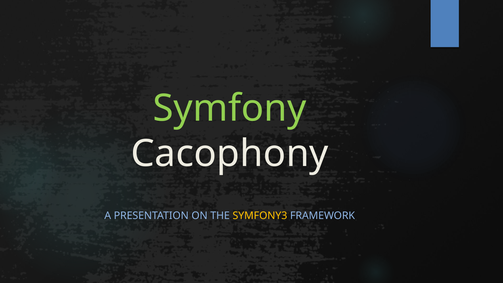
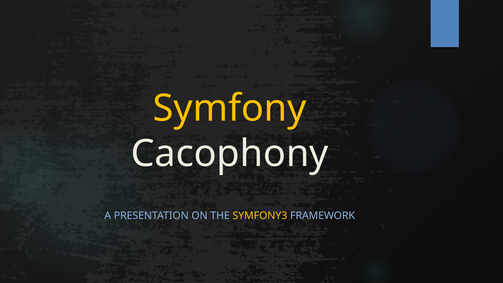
Symfony colour: light green -> yellow (230, 108)
